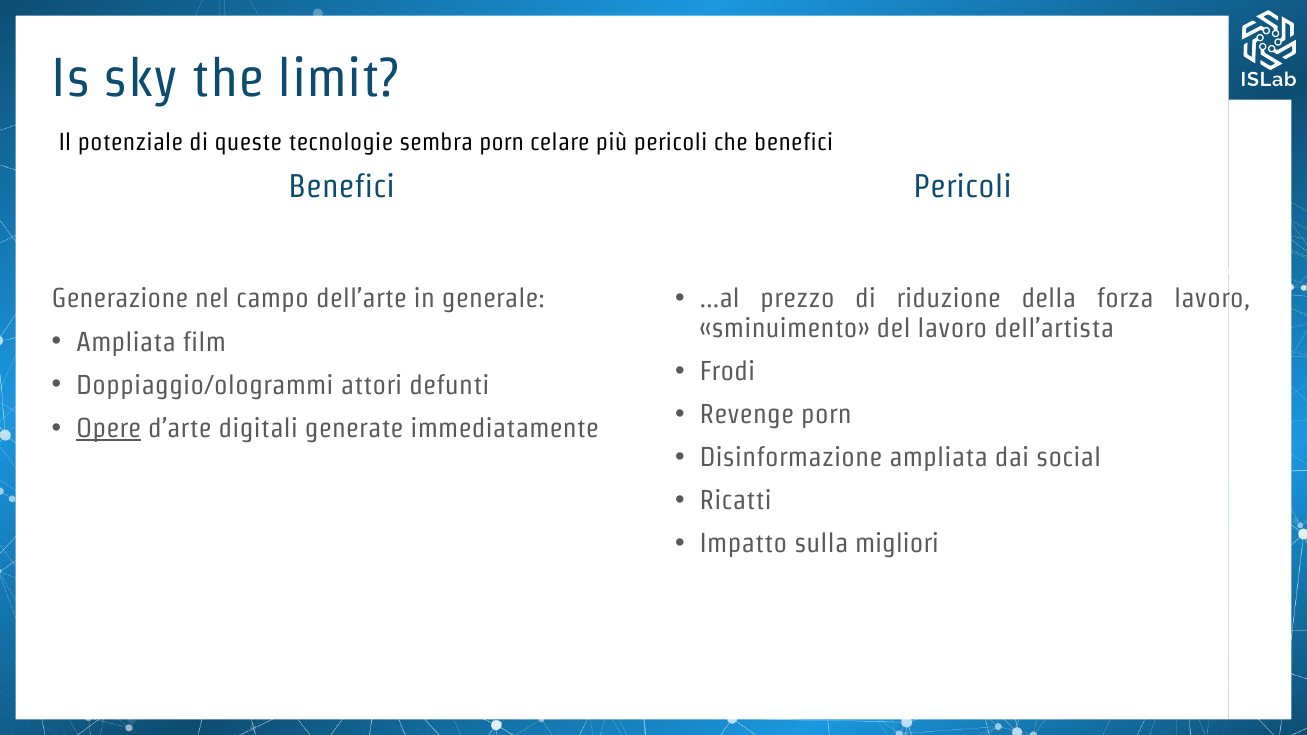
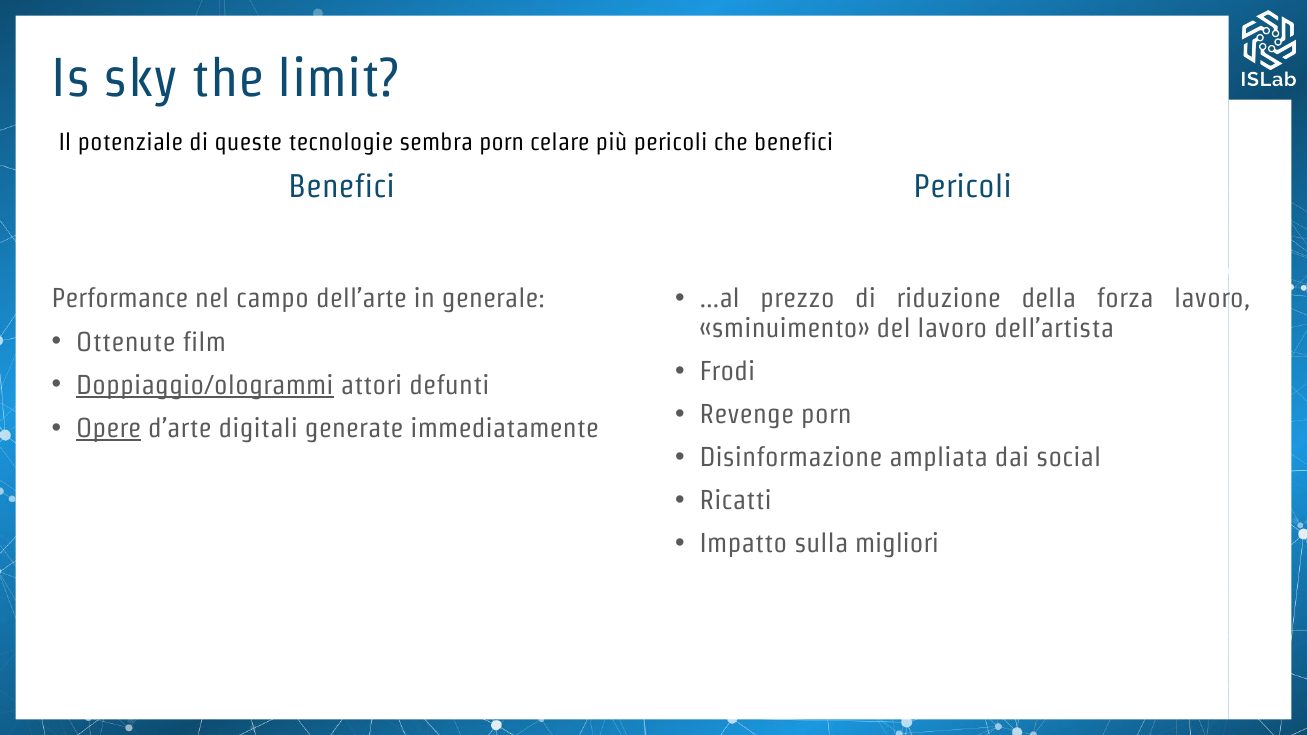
Generazione: Generazione -> Performance (120, 299)
Ampliata: Ampliata -> Ottenute (126, 342)
Doppiaggio/ologrammi underline: none -> present (205, 385)
